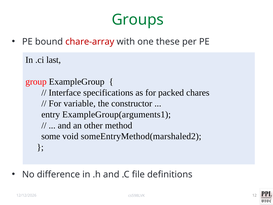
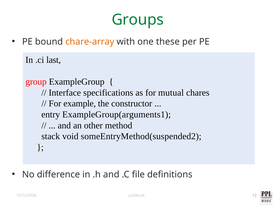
chare-array colour: red -> orange (90, 42)
packed: packed -> mutual (171, 93)
variable: variable -> example (80, 103)
some: some -> stack (51, 136)
someEntryMethod(marshaled2: someEntryMethod(marshaled2 -> someEntryMethod(suspended2 (141, 136)
